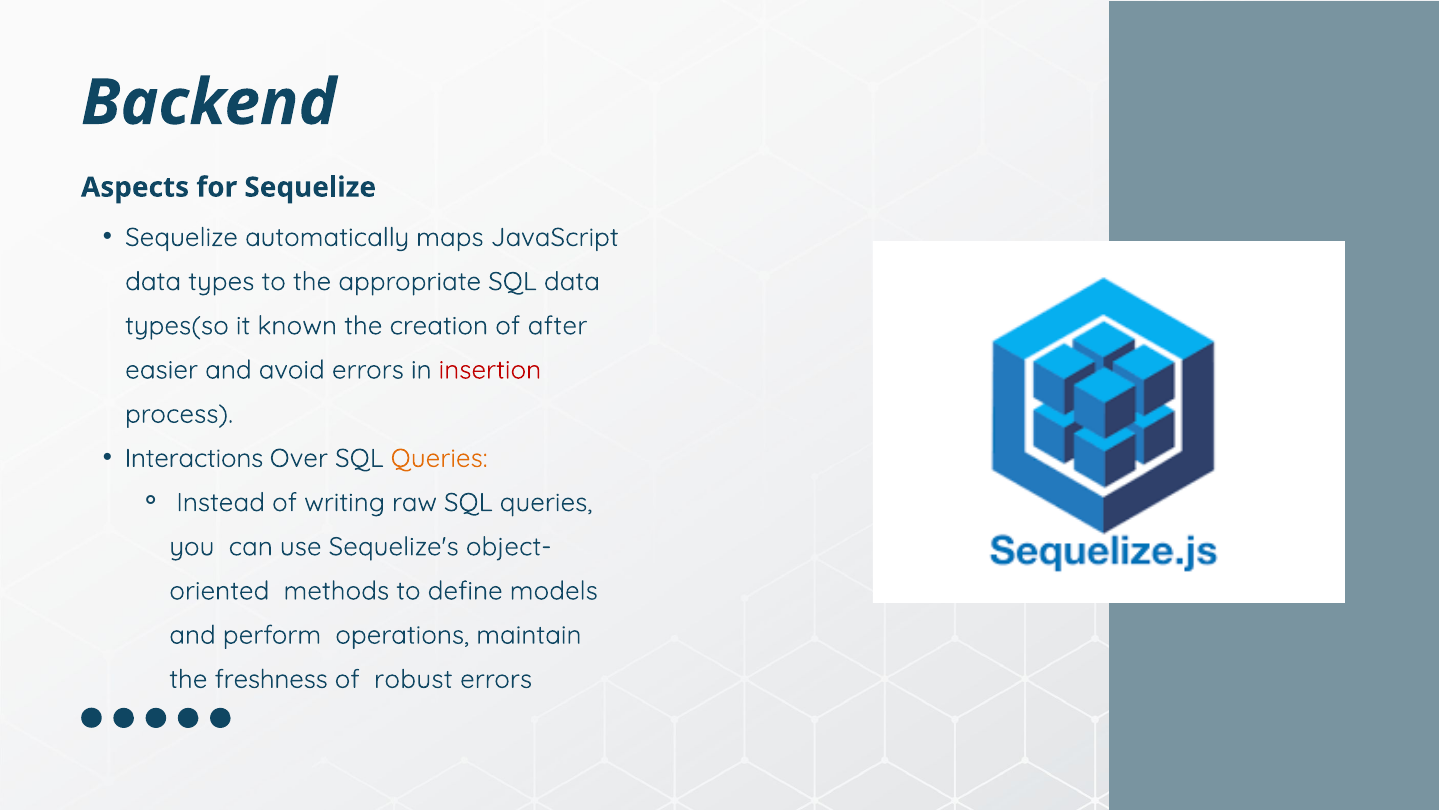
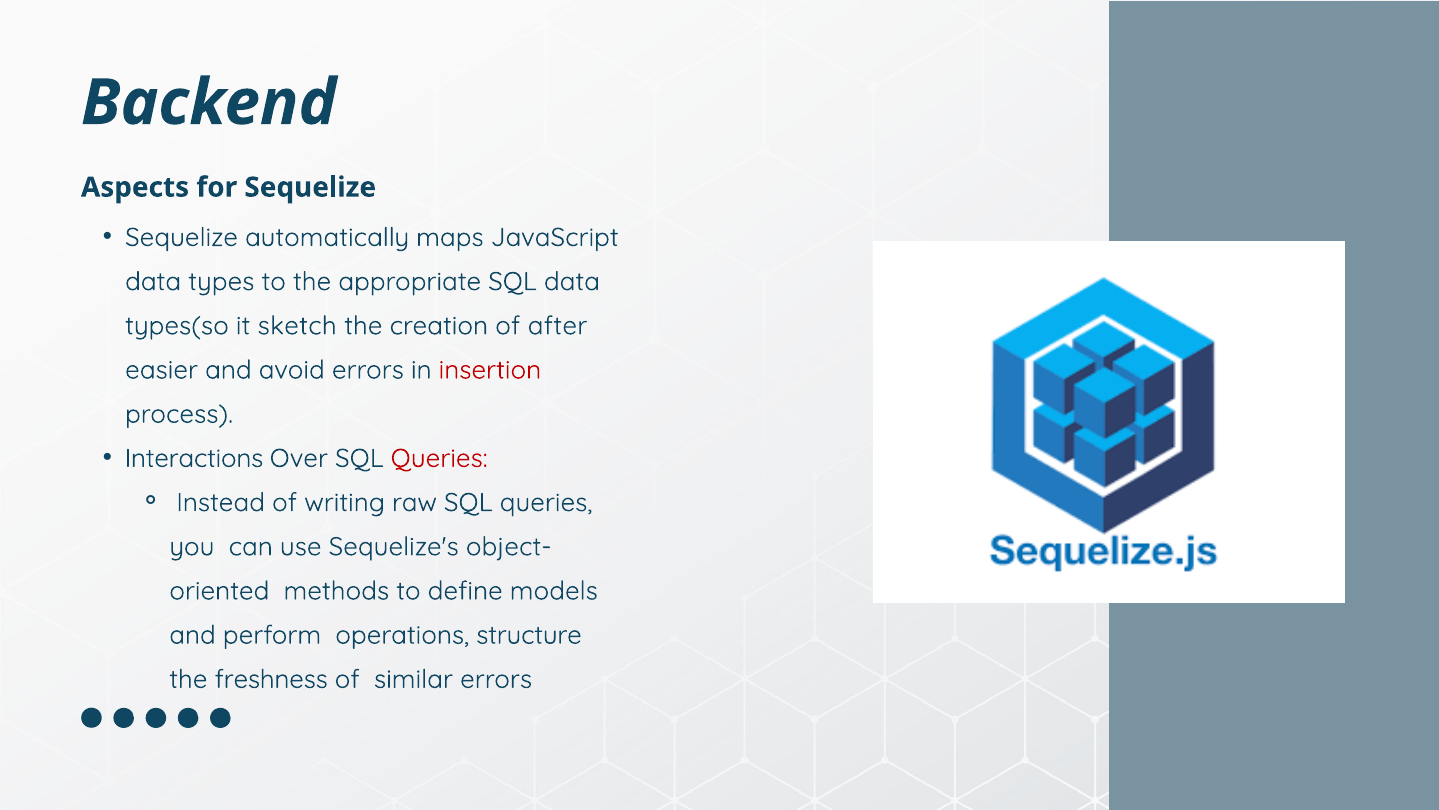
known: known -> sketch (297, 326)
Queries colour: orange -> red (439, 458)
maintain: maintain -> structure (529, 635)
robust: robust -> similar (413, 679)
